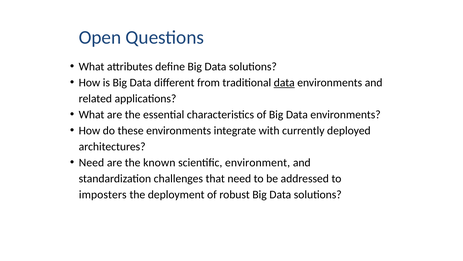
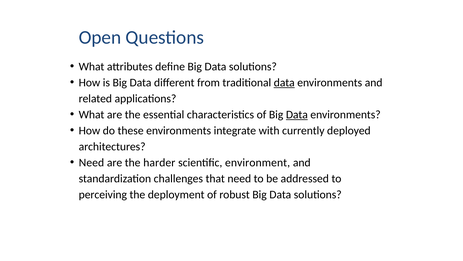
Data underline: none -> present (297, 114)
known: known -> harder (159, 162)
imposters: imposters -> perceiving (103, 194)
